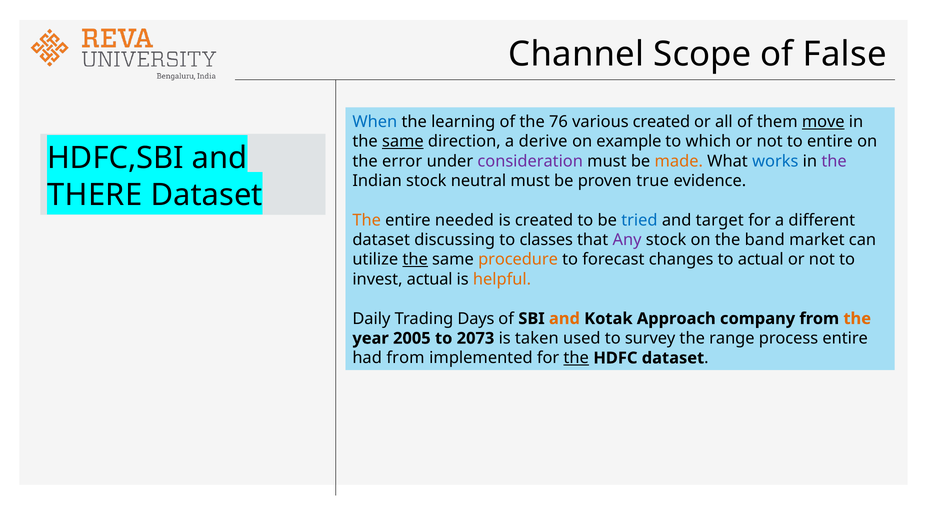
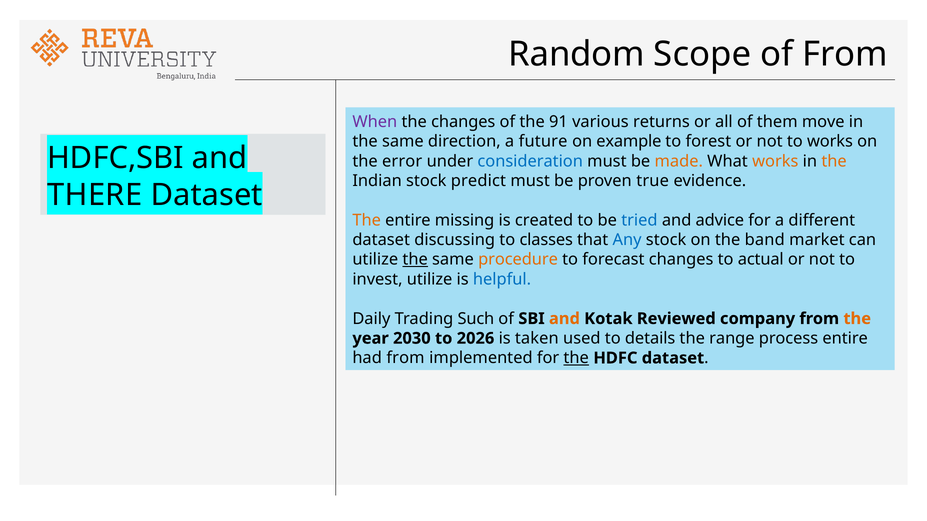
Channel: Channel -> Random (577, 54)
of False: False -> From (845, 54)
When colour: blue -> purple (375, 122)
the learning: learning -> changes (463, 122)
76: 76 -> 91 (558, 122)
various created: created -> returns (661, 122)
move underline: present -> none (823, 122)
same underline: present -> none (403, 142)
derive: derive -> future (543, 142)
which: which -> forest (708, 142)
to entire: entire -> works (830, 142)
consideration colour: purple -> blue (530, 161)
works colour: blue -> orange (775, 161)
the colour: purple -> orange (834, 161)
neutral: neutral -> predict (478, 181)
needed: needed -> missing (465, 220)
target: target -> advice (720, 220)
Any colour: purple -> blue (627, 240)
invest actual: actual -> utilize (430, 279)
helpful colour: orange -> blue (502, 279)
Days: Days -> Such (476, 319)
Approach: Approach -> Reviewed (676, 319)
2005: 2005 -> 2030 (412, 339)
2073: 2073 -> 2026 (476, 339)
survey: survey -> details (650, 339)
